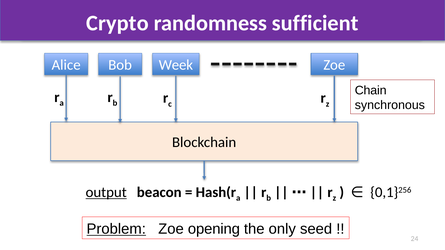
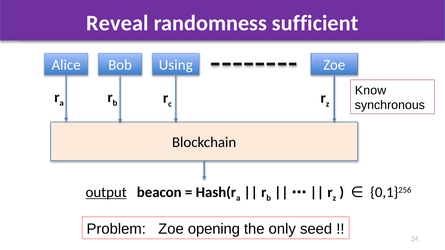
Crypto: Crypto -> Reveal (117, 23)
Week: Week -> Using (176, 65)
Chain: Chain -> Know (371, 91)
Problem underline: present -> none (116, 229)
